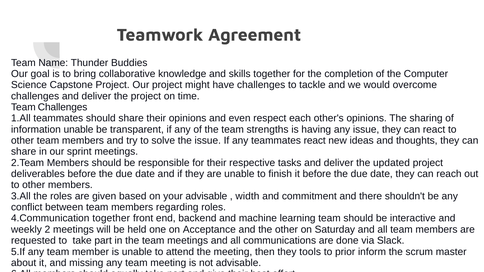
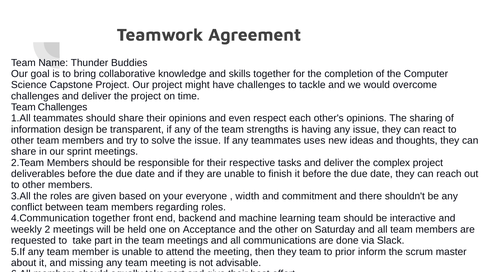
information unable: unable -> design (78, 130)
teammates react: react -> uses (315, 141)
updated: updated -> complex (392, 163)
your advisable: advisable -> everyone (206, 196)
they tools: tools -> team (310, 252)
